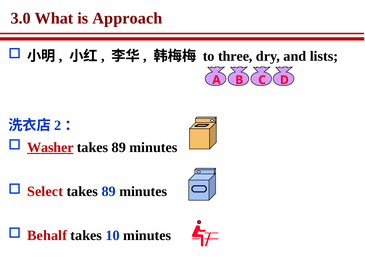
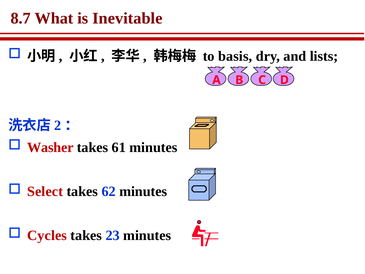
3.0: 3.0 -> 8.7 (21, 18)
Approach: Approach -> Inevitable (127, 18)
three: three -> basis (235, 56)
Washer underline: present -> none (50, 147)
89: 89 -> 61 (119, 147)
89: 89 -> 62 (109, 191)
Behalf: Behalf -> Cycles (47, 235)
10: 10 -> 23 (113, 235)
